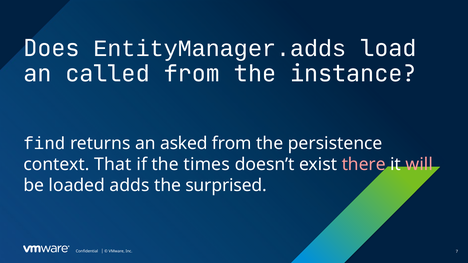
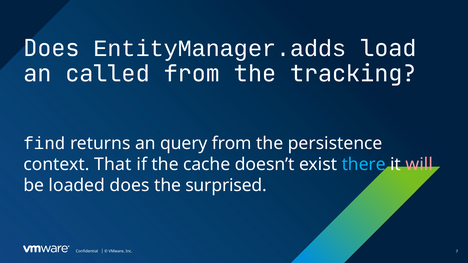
instance: instance -> tracking (353, 74)
asked: asked -> query (184, 143)
times: times -> cache (207, 164)
there colour: pink -> light blue (364, 164)
loaded adds: adds -> does (130, 186)
